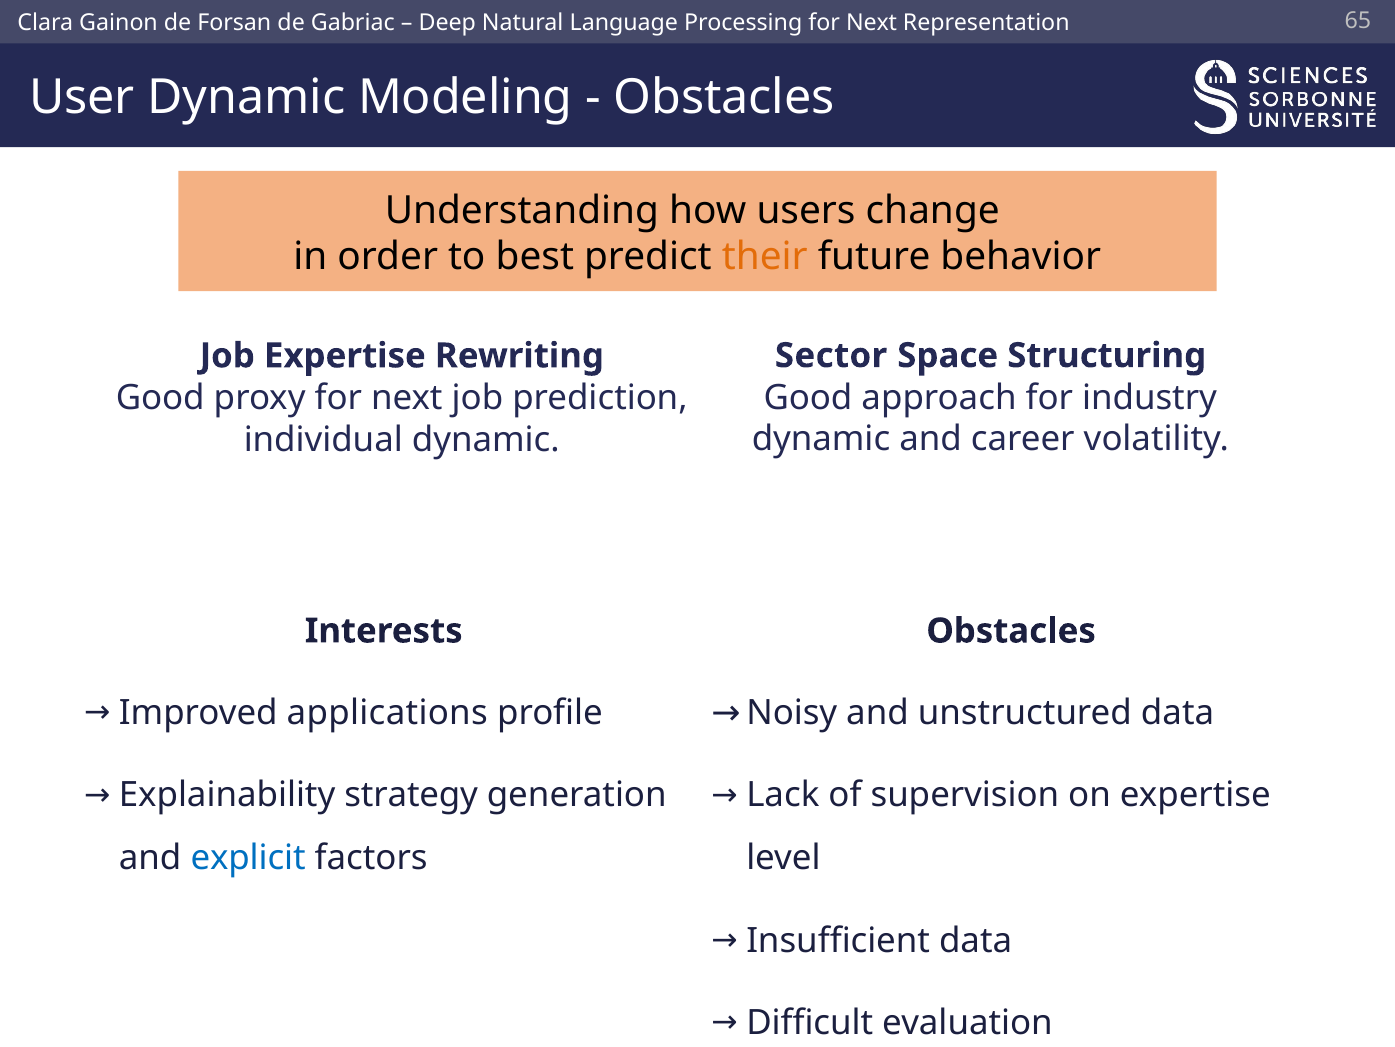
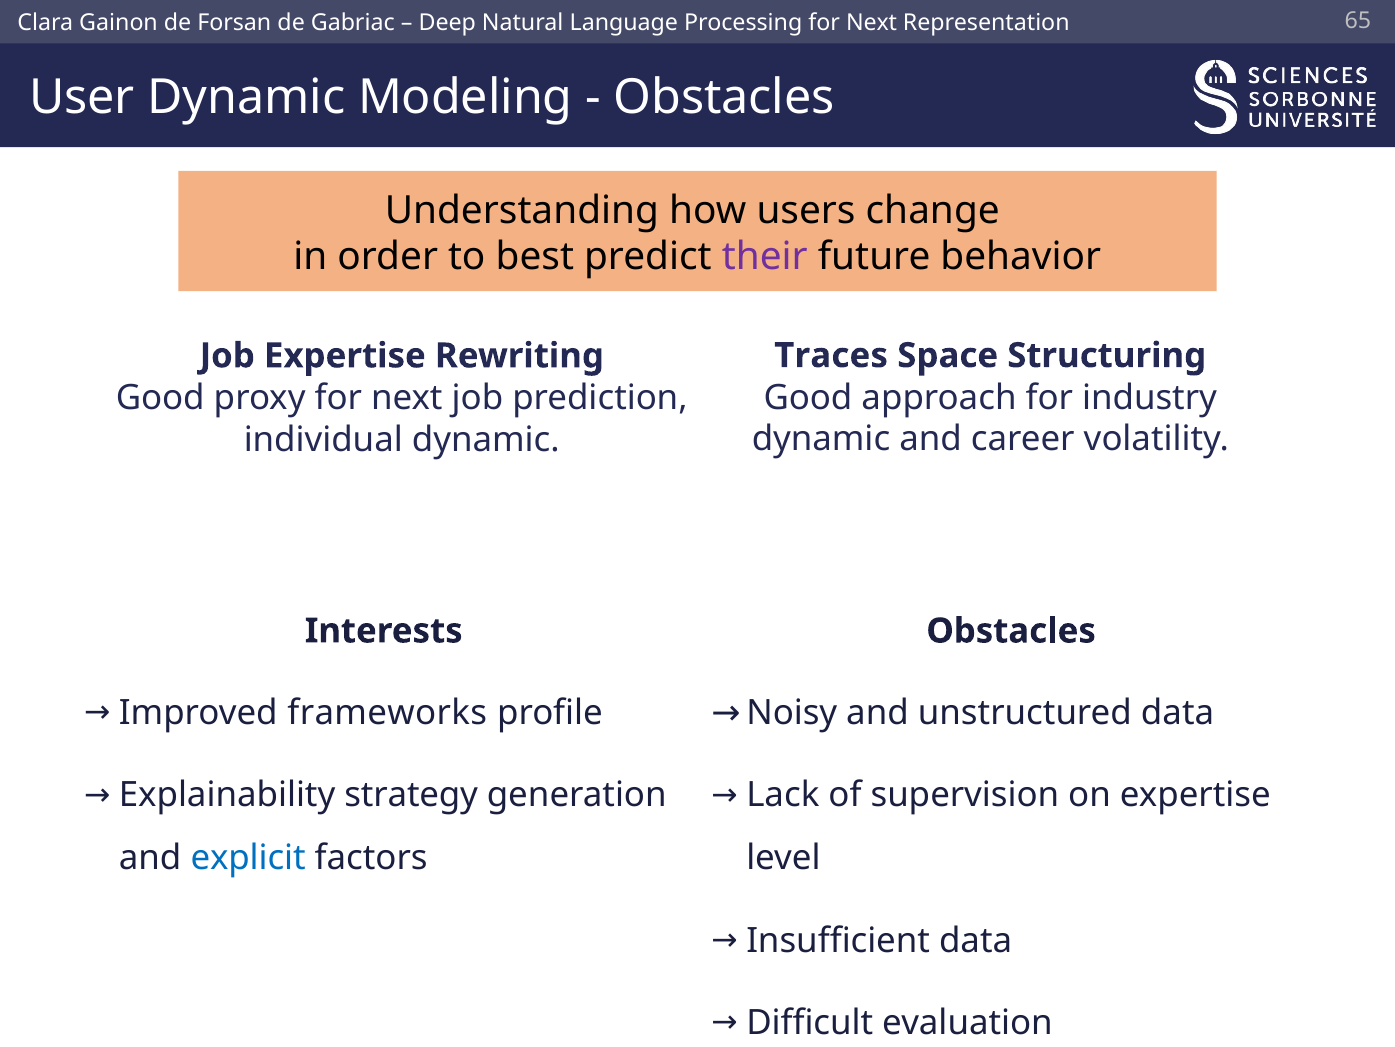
their colour: orange -> purple (765, 257)
Sector: Sector -> Traces (831, 355)
applications: applications -> frameworks (387, 713)
